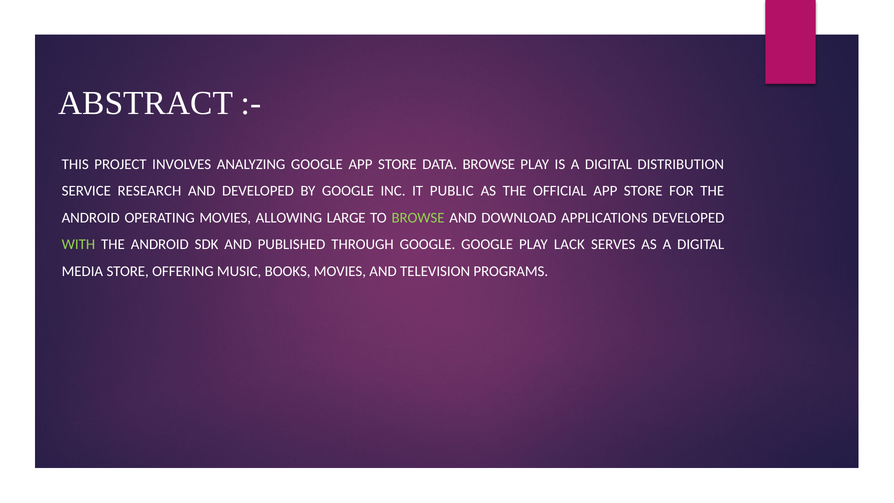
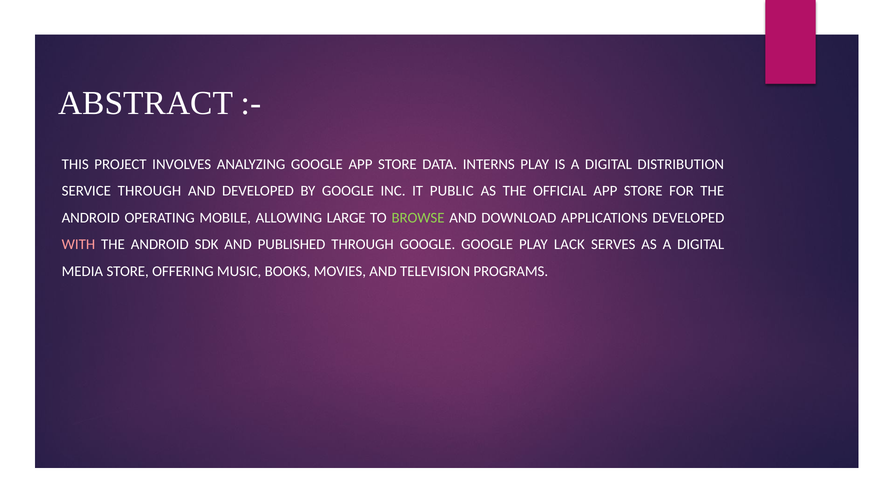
DATA BROWSE: BROWSE -> INTERNS (489, 164)
SERVICE RESEARCH: RESEARCH -> THROUGH (149, 191)
OPERATING MOVIES: MOVIES -> MOBILE (225, 218)
WITH colour: light green -> pink (78, 244)
